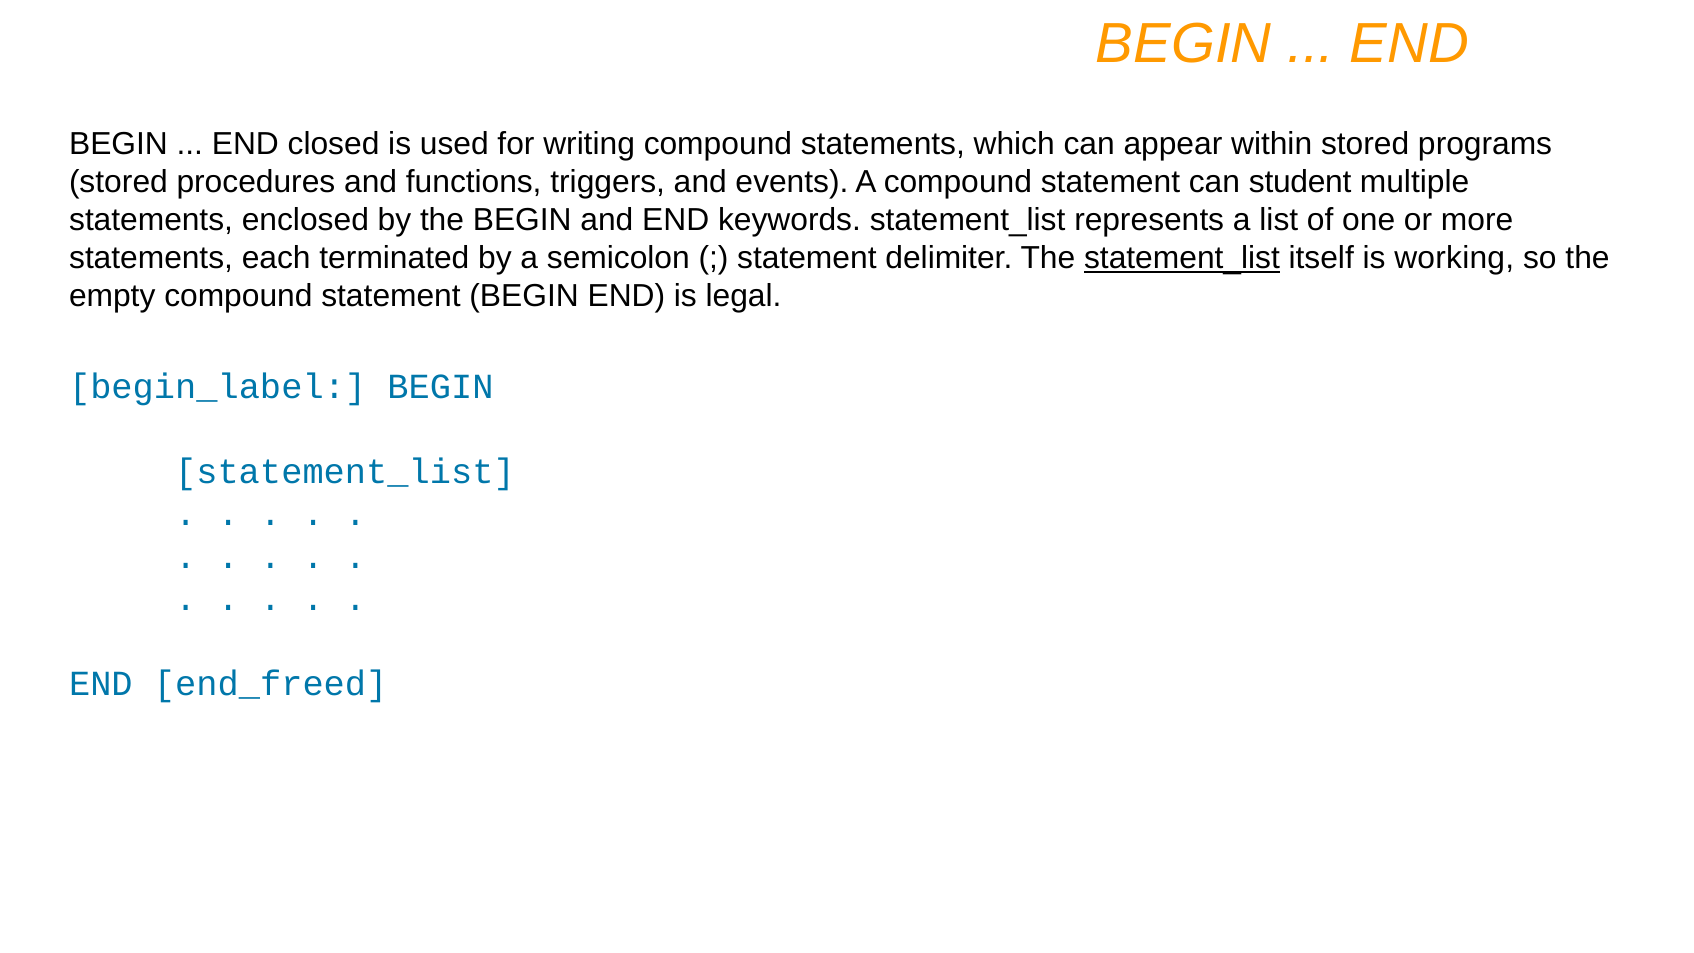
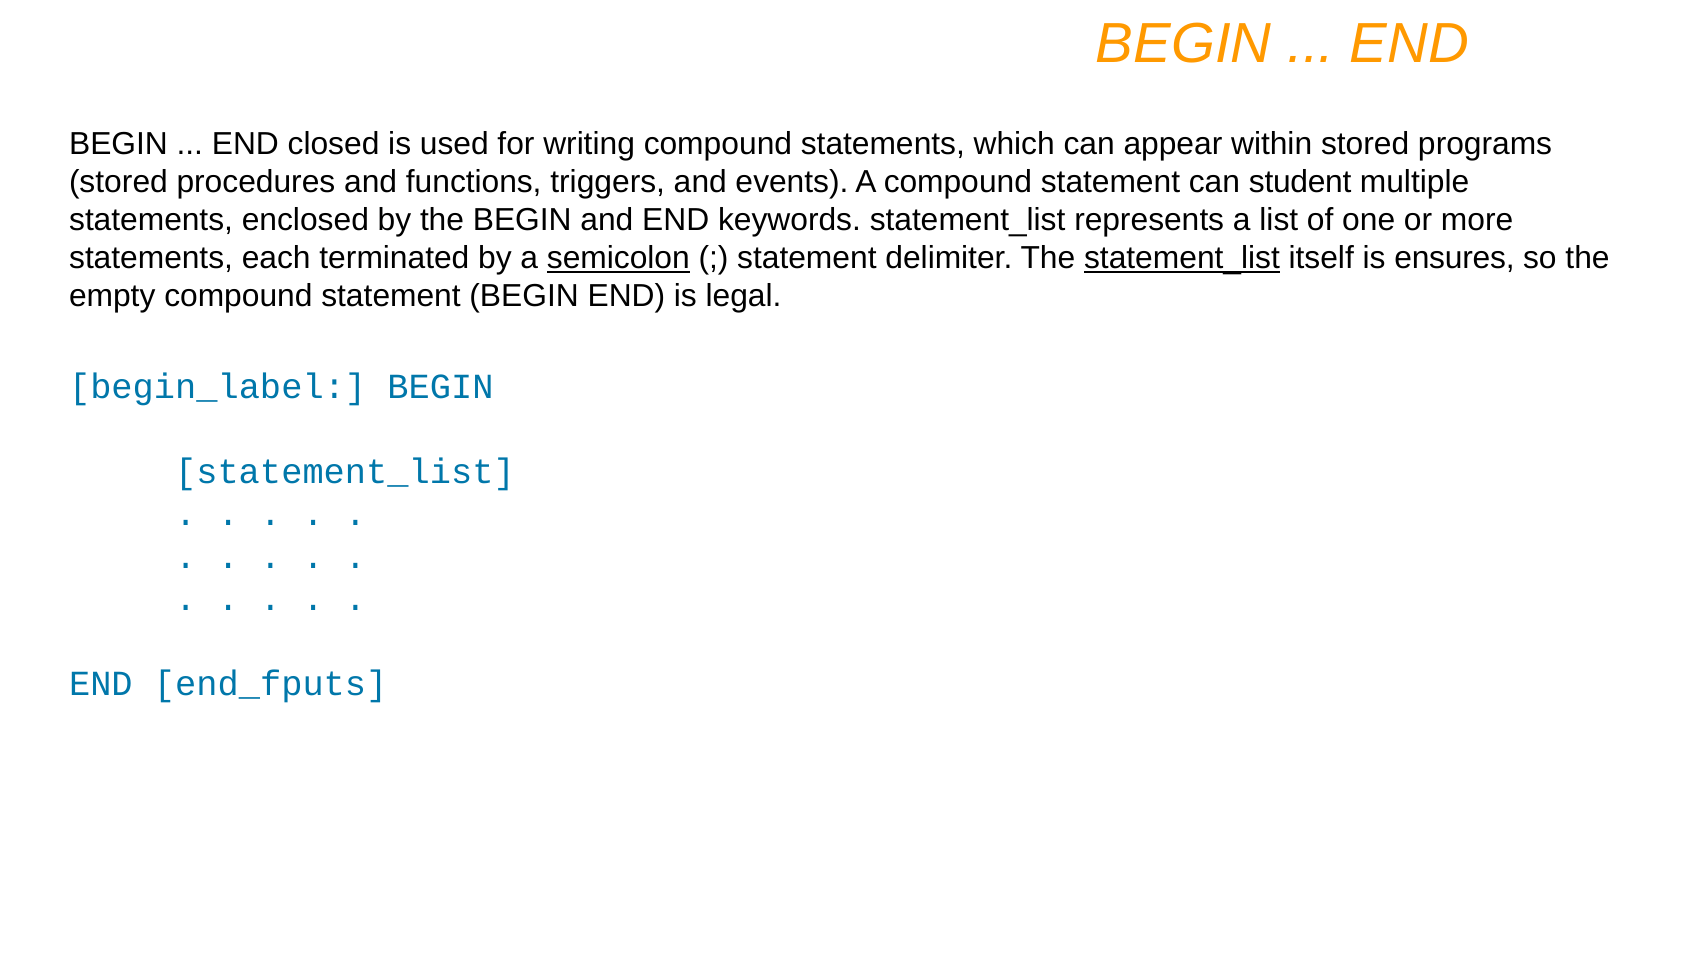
semicolon underline: none -> present (618, 258)
working: working -> ensures (1454, 258)
end_freed: end_freed -> end_fputs (271, 684)
